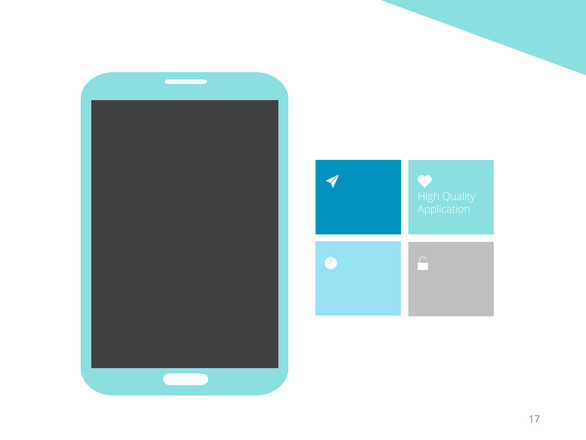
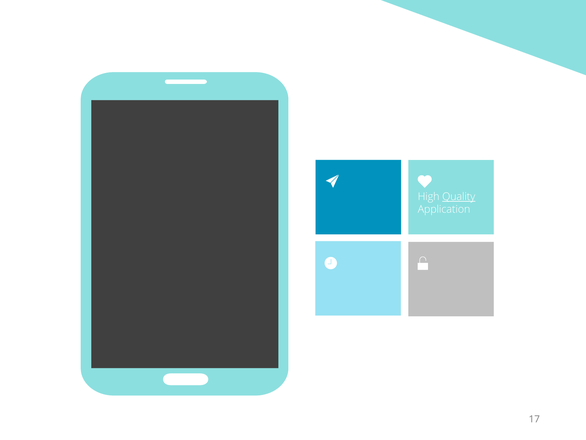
Quality underline: none -> present (459, 196)
